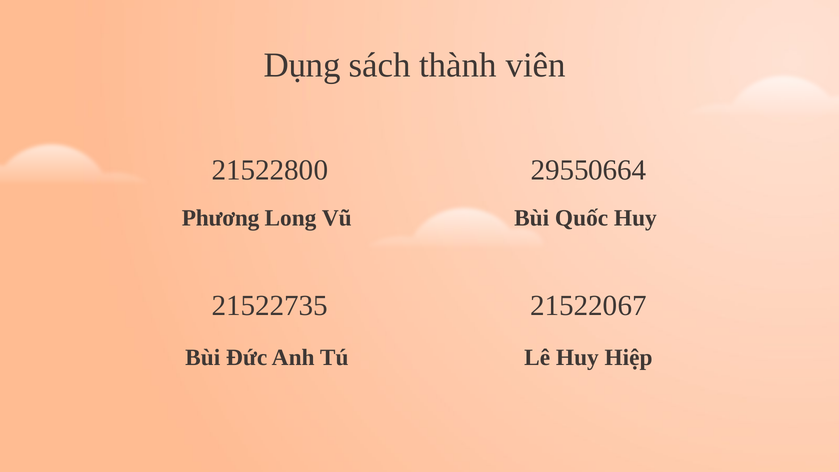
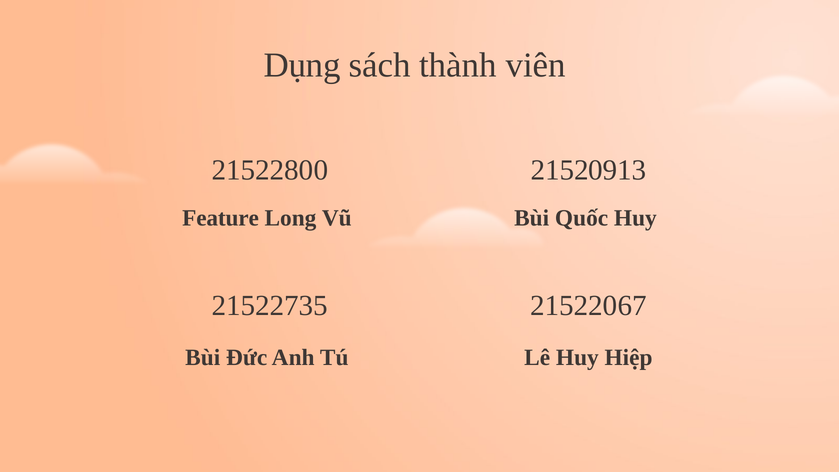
29550664: 29550664 -> 21520913 (589, 170)
Phương: Phương -> Feature (221, 218)
